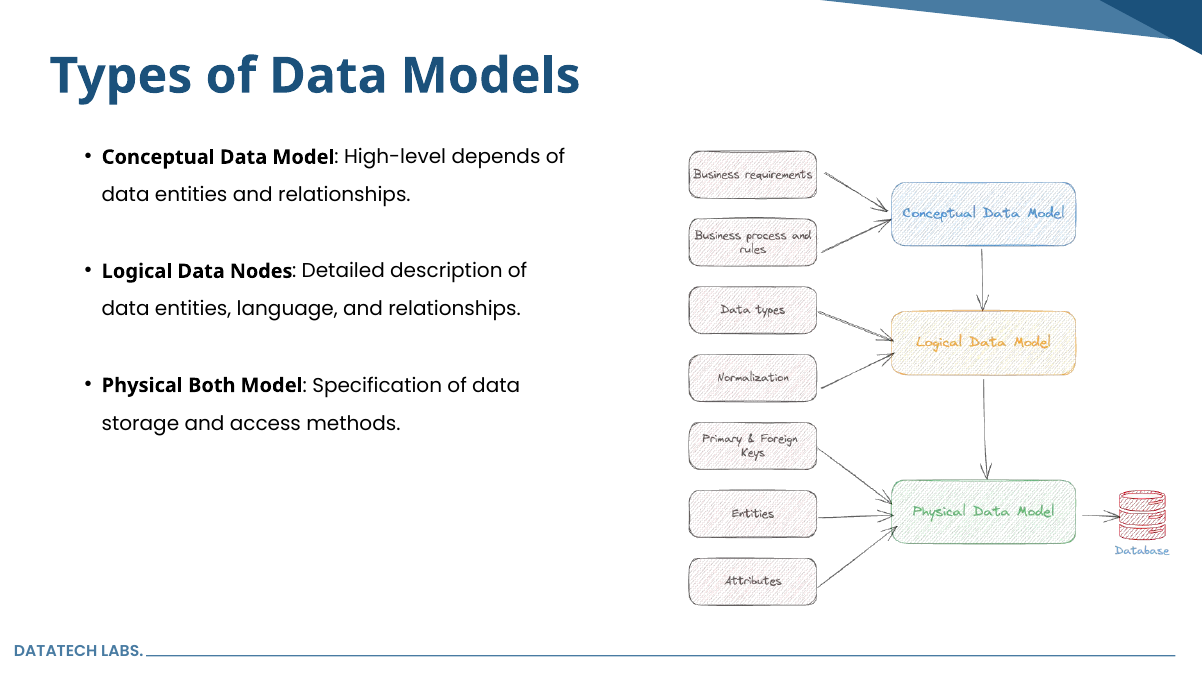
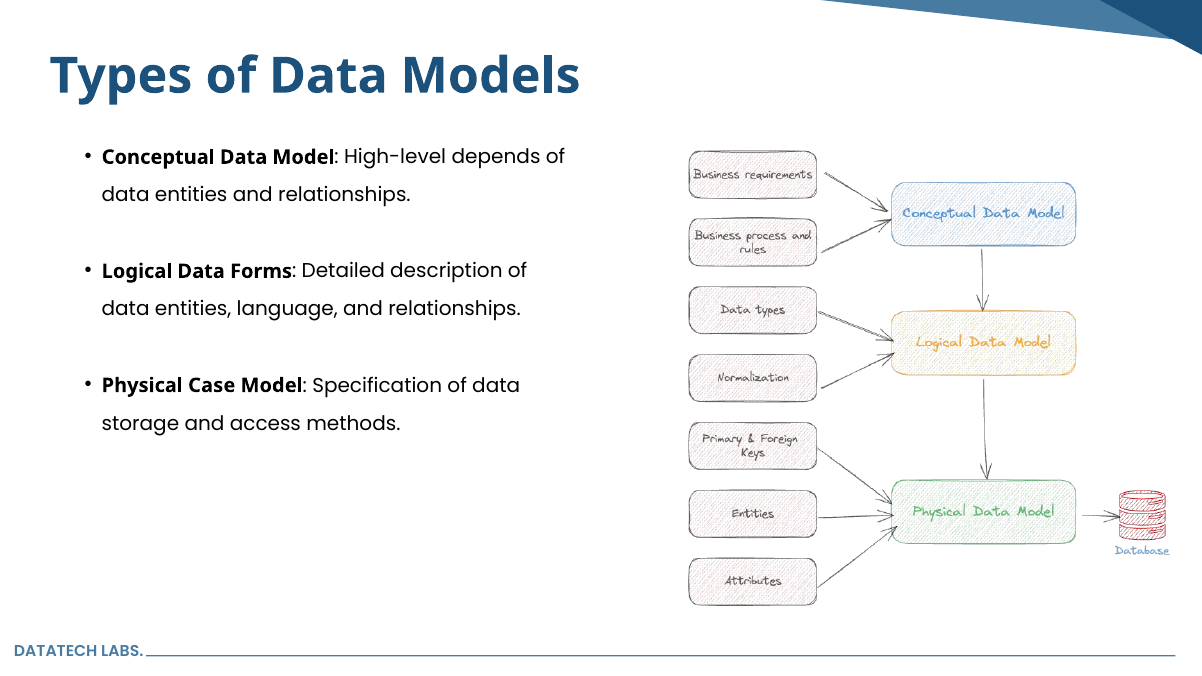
Nodes: Nodes -> Forms (261, 271)
Both: Both -> Case (212, 385)
